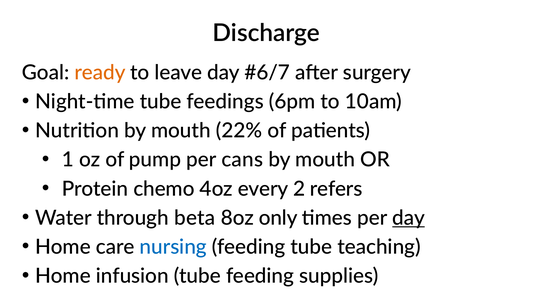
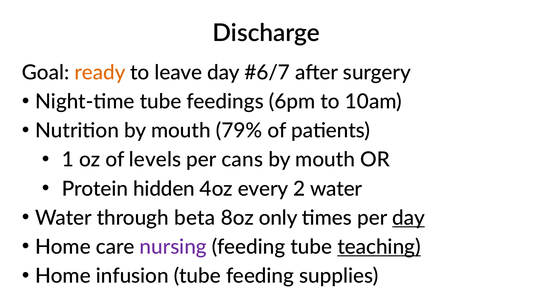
22%: 22% -> 79% (239, 131)
pump: pump -> levels (155, 160)
chemo: chemo -> hidden (164, 189)
2 refers: refers -> water (336, 189)
nursing colour: blue -> purple (173, 247)
teaching underline: none -> present (379, 247)
